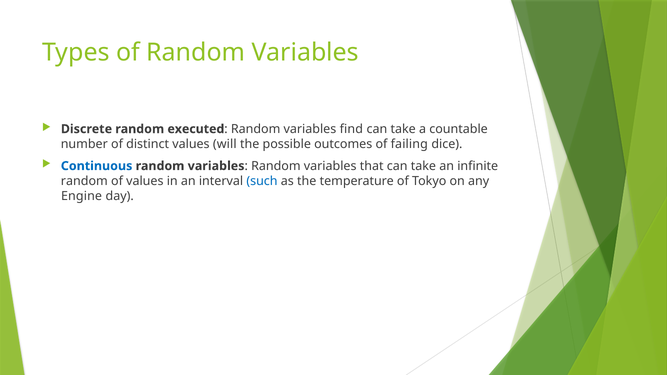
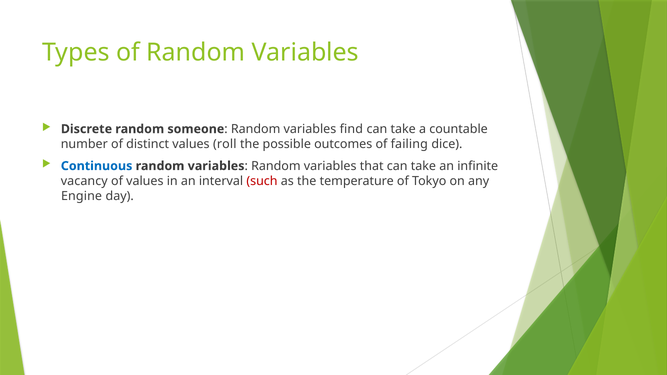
executed: executed -> someone (196, 129)
will: will -> roll (225, 144)
random: random -> vacancy (84, 181)
such colour: blue -> red (262, 181)
